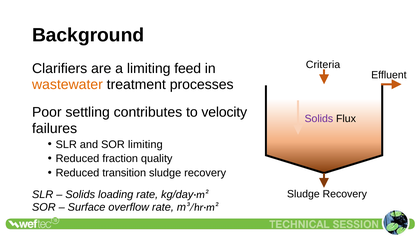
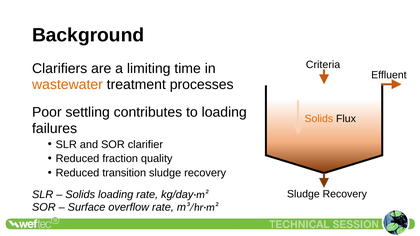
feed: feed -> time (188, 69)
to velocity: velocity -> loading (224, 112)
Solids colour: purple -> orange (319, 119)
SOR limiting: limiting -> clarifier (145, 145)
